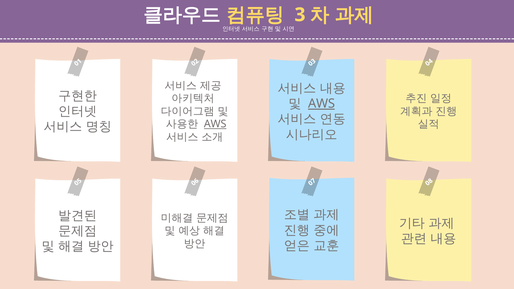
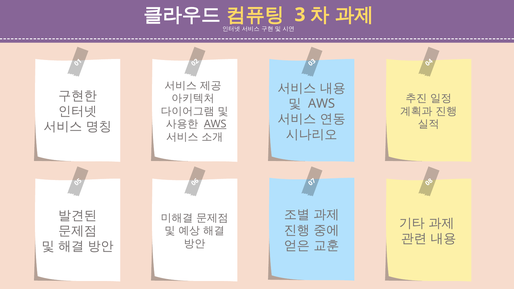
AWS underline: present -> none (322, 104)
